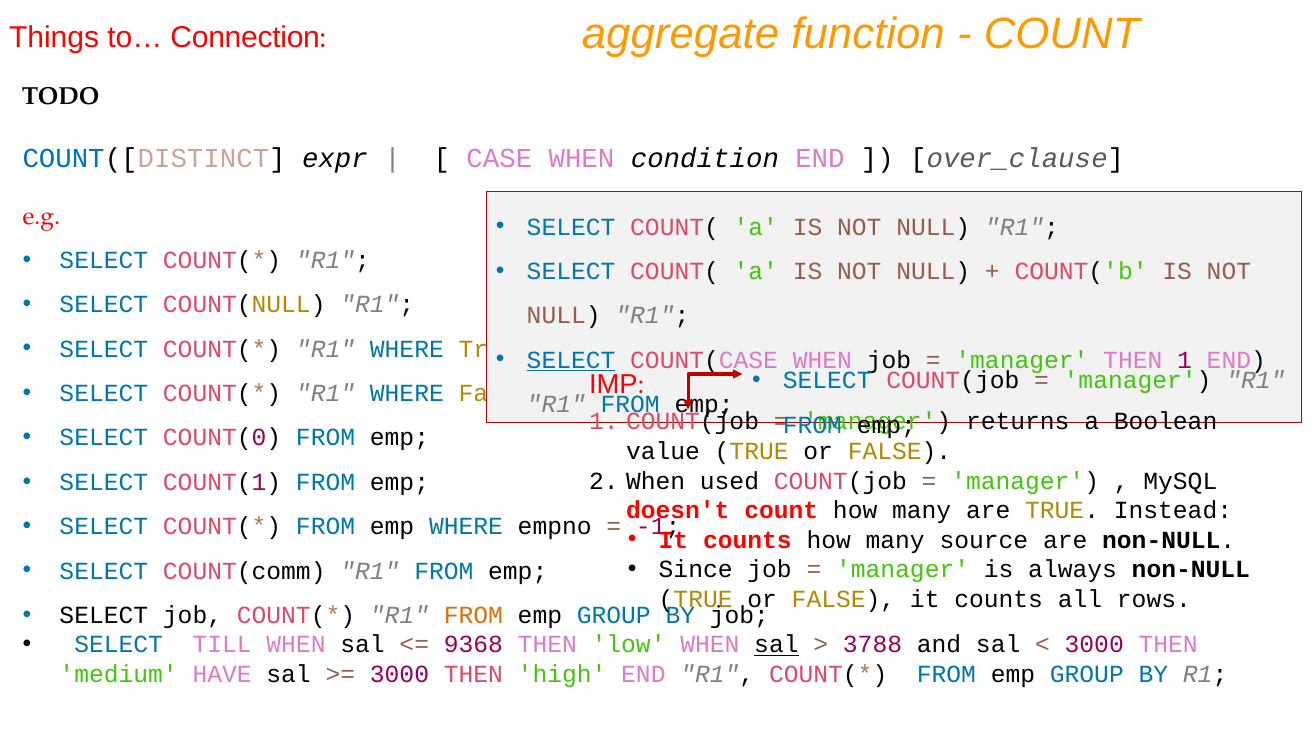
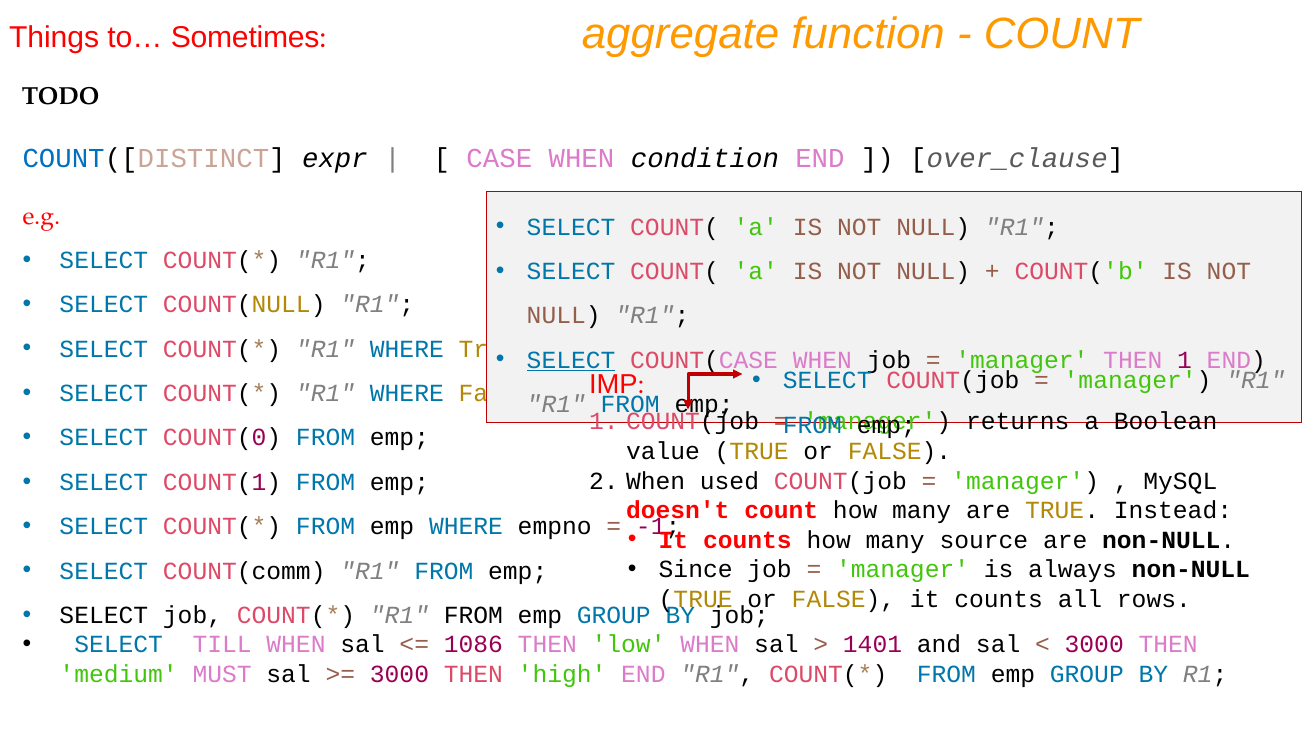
Connection: Connection -> Sometimes (245, 38)
FROM colour: orange -> black (473, 615)
9368: 9368 -> 1086 (473, 645)
sal underline: present -> none (776, 645)
3788: 3788 -> 1401 (873, 645)
HAVE: HAVE -> MUST (222, 674)
